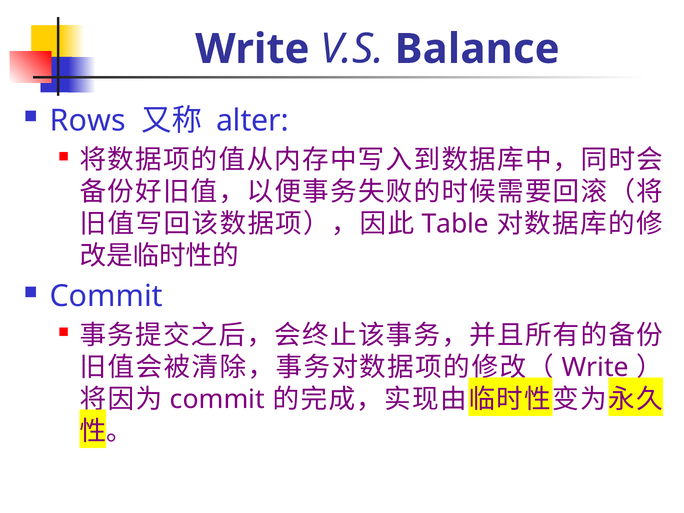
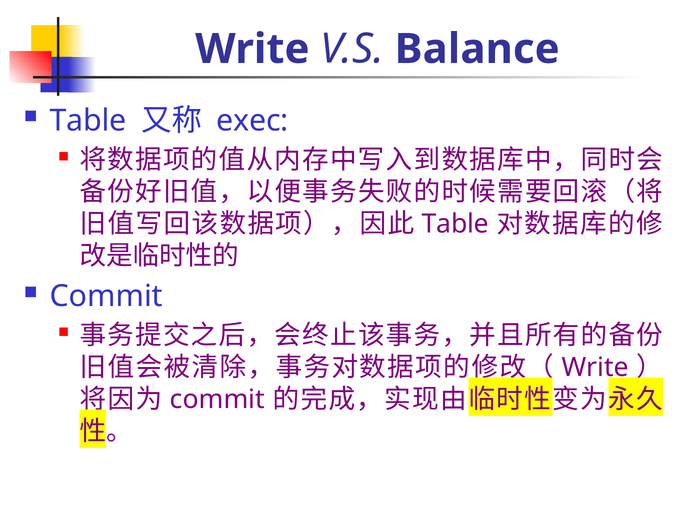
Rows: Rows -> Table (88, 121)
alter: alter -> exec (252, 121)
